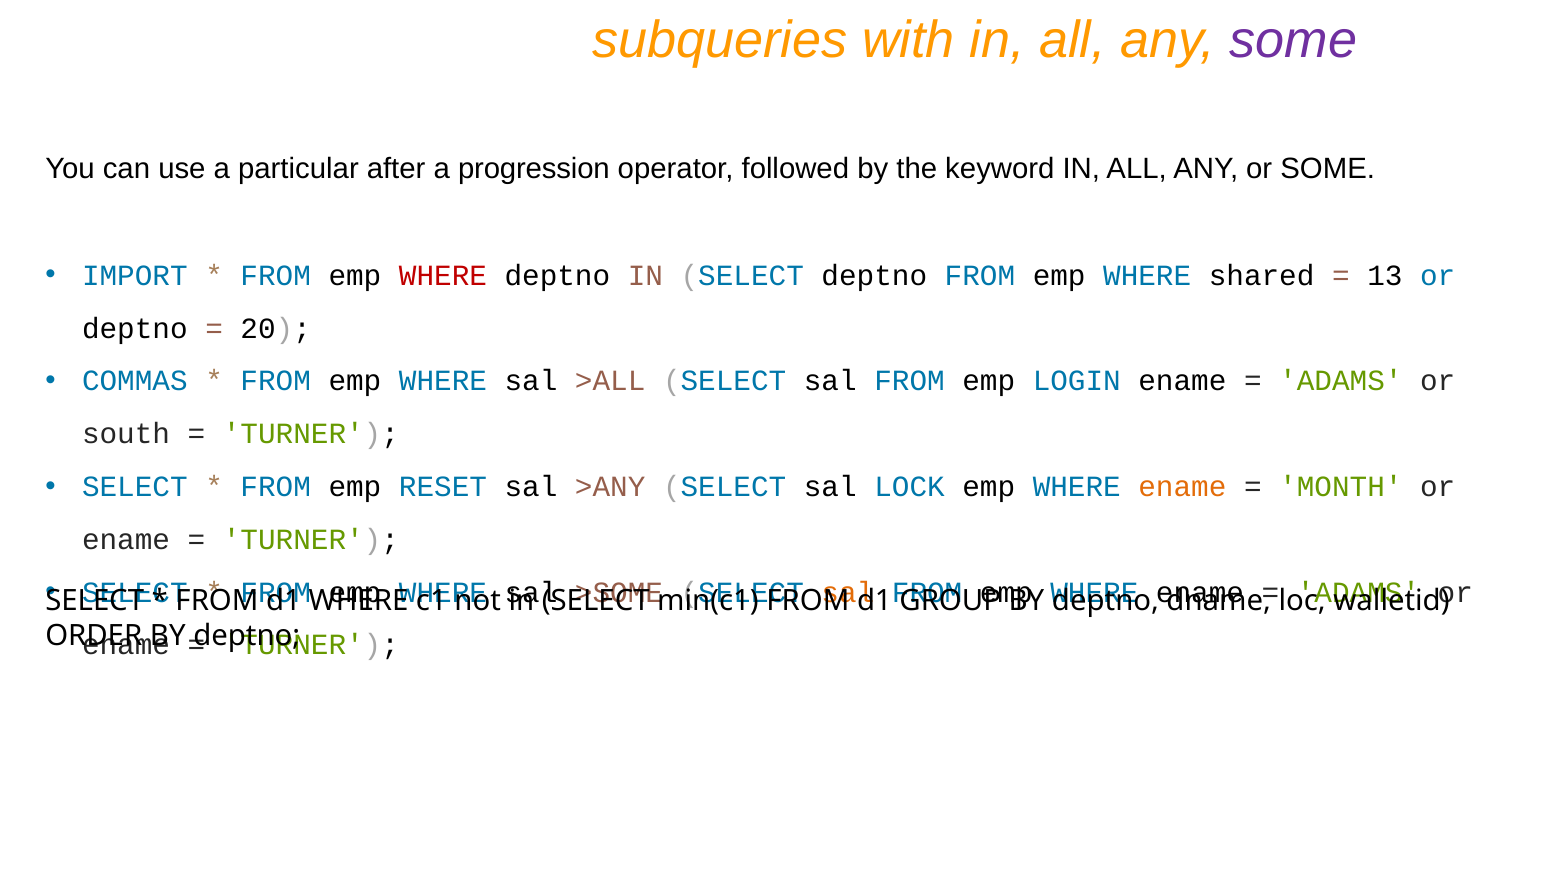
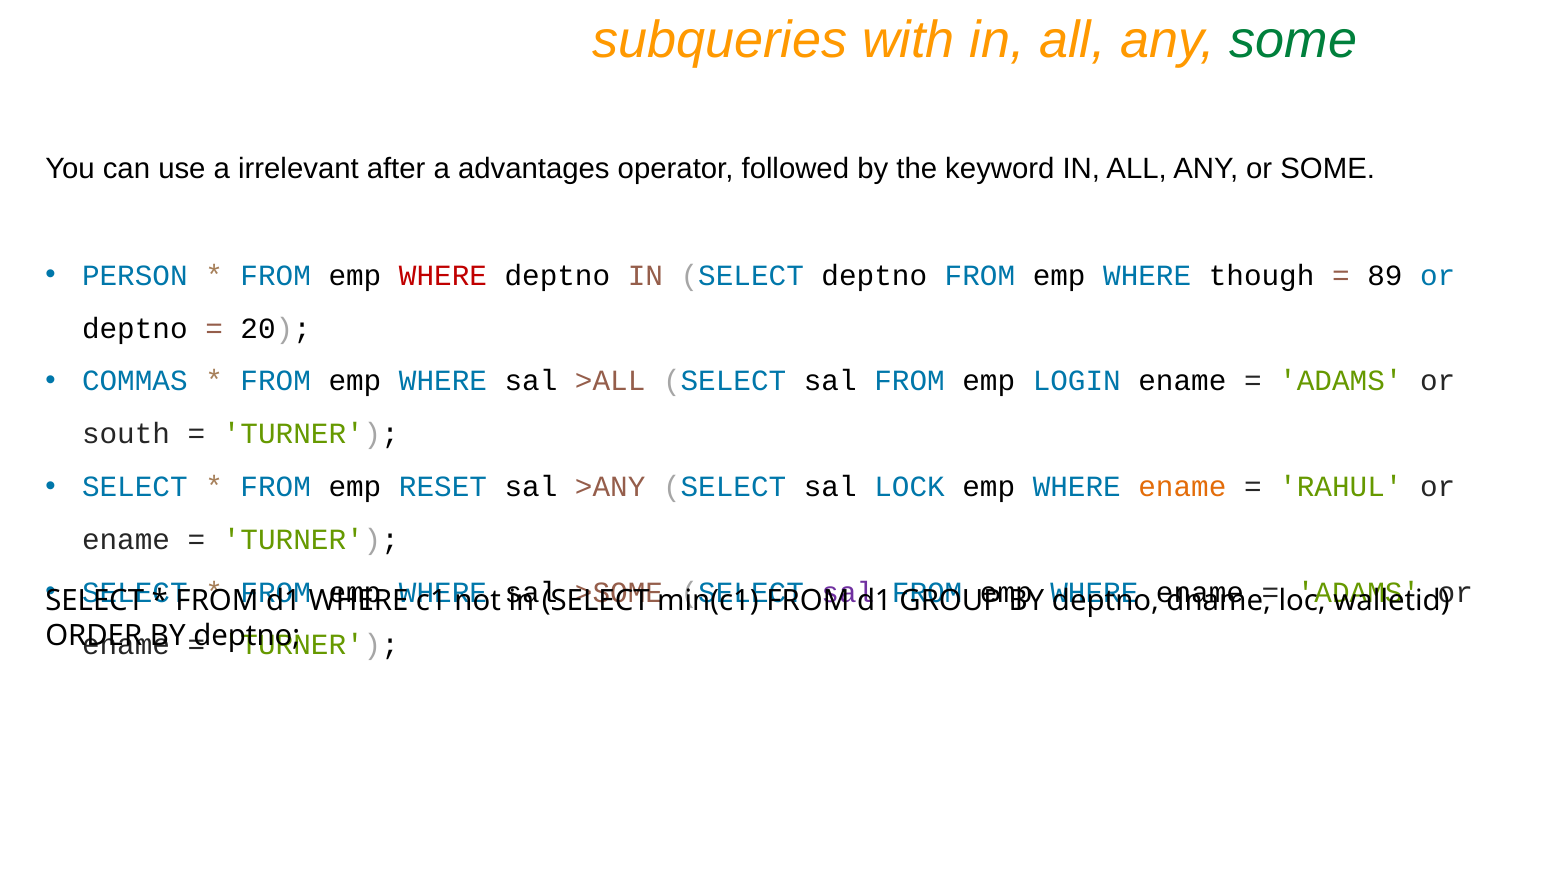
some colour: purple -> green (1293, 41)
particular: particular -> irrelevant (298, 169)
progression: progression -> advantages (534, 169)
IMPORT: IMPORT -> PERSON (135, 276)
shared: shared -> though (1262, 276)
13: 13 -> 89 (1385, 276)
MONTH: MONTH -> RAHUL (1341, 487)
sal colour: orange -> purple (848, 593)
